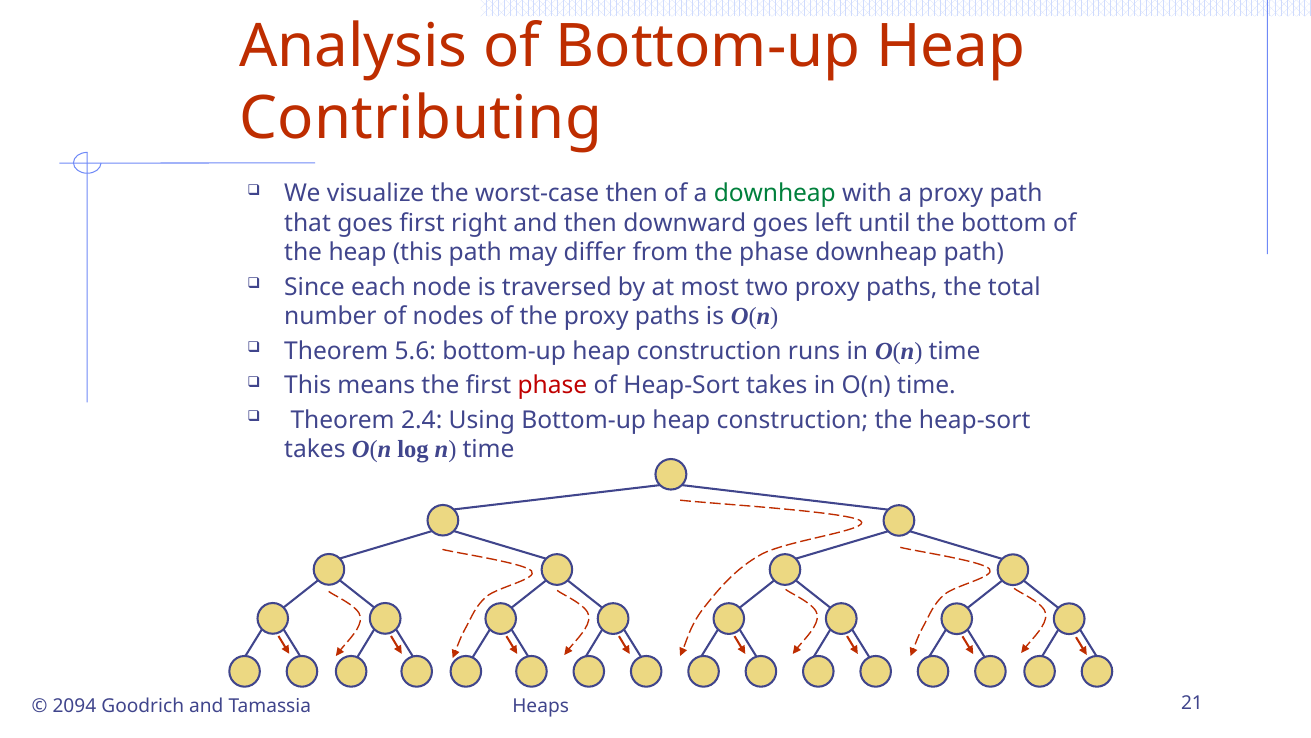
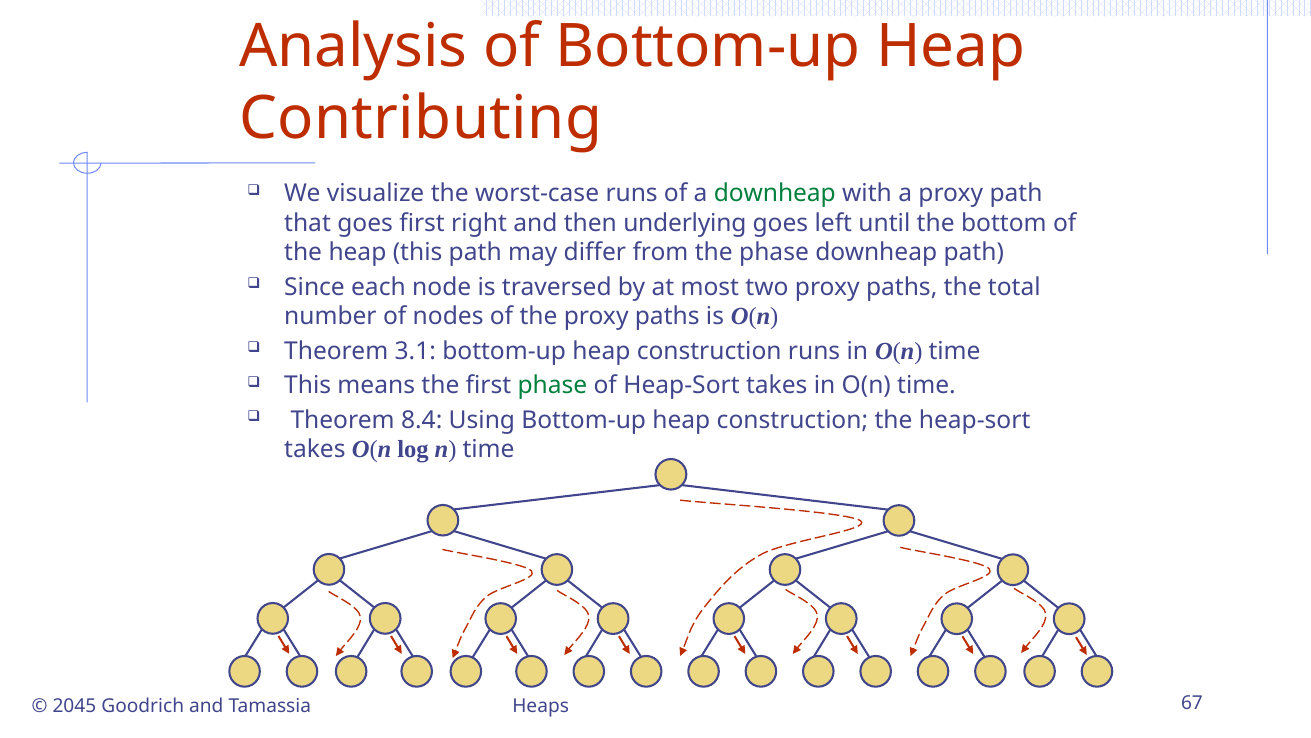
worst-case then: then -> runs (632, 194)
downward: downward -> underlying (685, 223)
5.6: 5.6 -> 3.1 (415, 351)
phase colour: red -> green (552, 385)
2.4: 2.4 -> 8.4 (422, 420)
2094: 2094 -> 2045 (74, 706)
21: 21 -> 67 (1192, 703)
